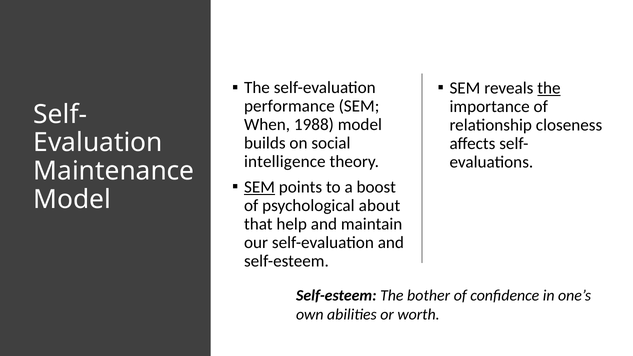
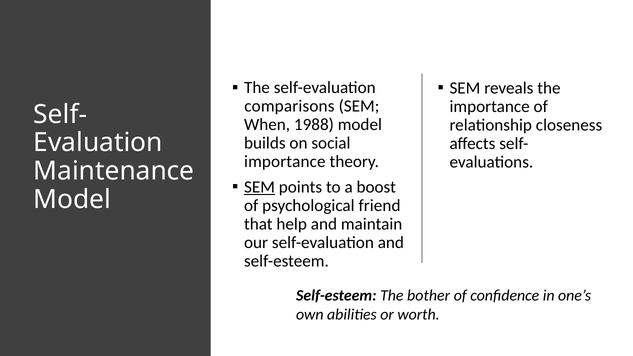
the underline: present -> none (549, 88)
performance: performance -> comparisons (289, 106)
intelligence: intelligence -> importance (285, 162)
about: about -> friend (380, 205)
